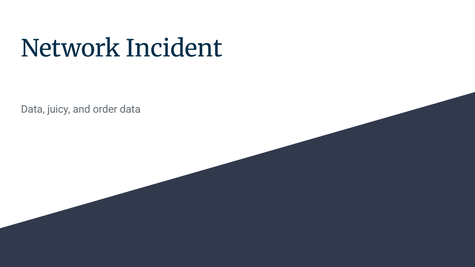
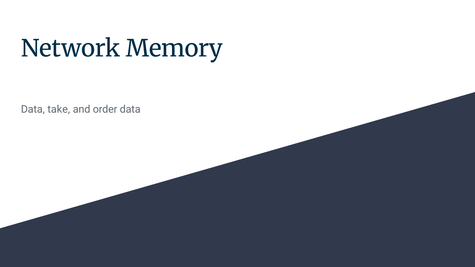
Incident: Incident -> Memory (174, 49)
juicy: juicy -> take (59, 109)
